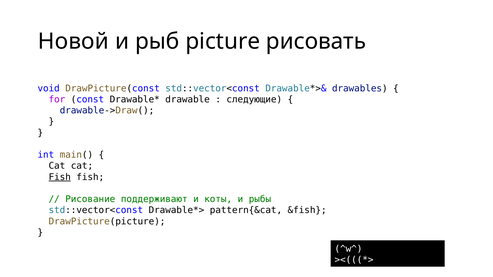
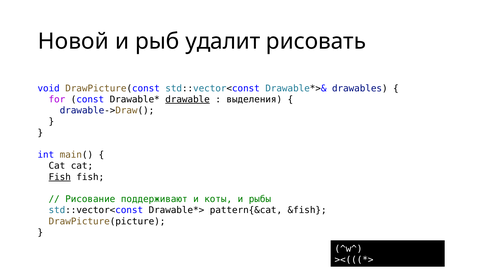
picture: picture -> удалит (223, 41)
drawable underline: none -> present (188, 100)
следующие: следующие -> выделения (254, 100)
